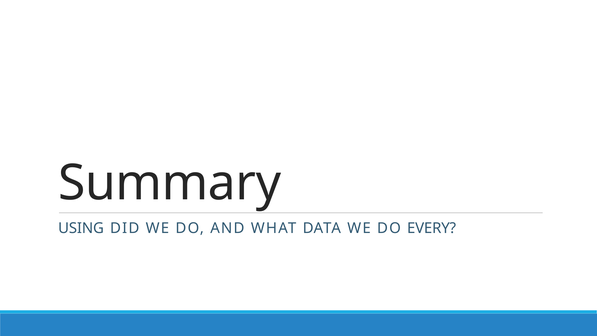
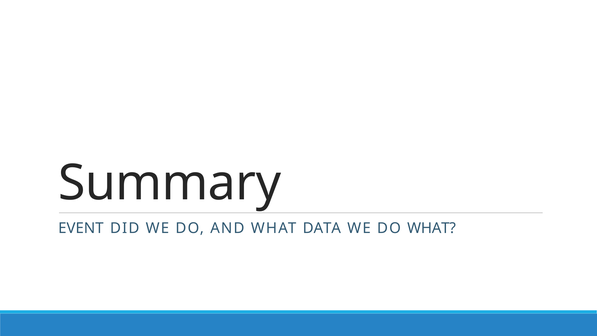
USING: USING -> EVENT (81, 228)
DO EVERY: EVERY -> WHAT (432, 228)
